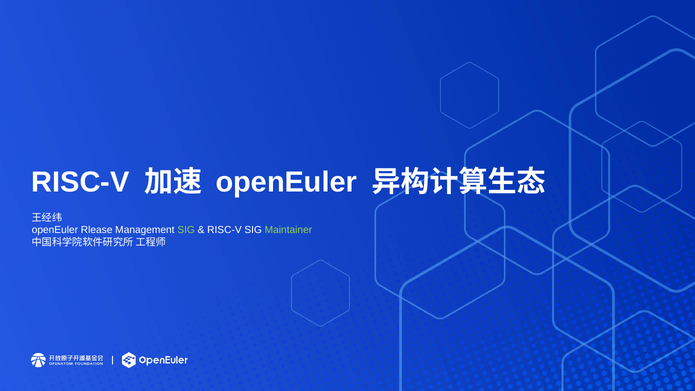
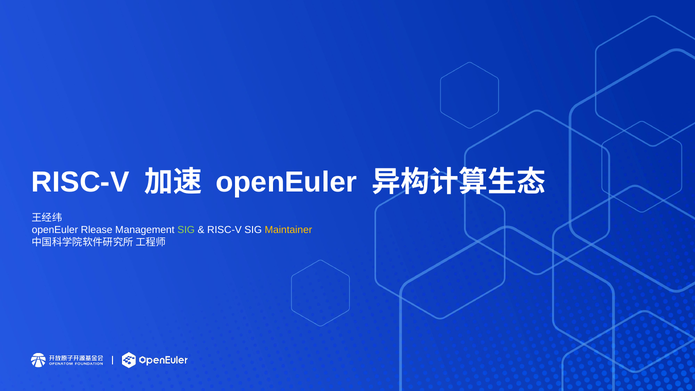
Maintainer colour: light green -> yellow (288, 230)
